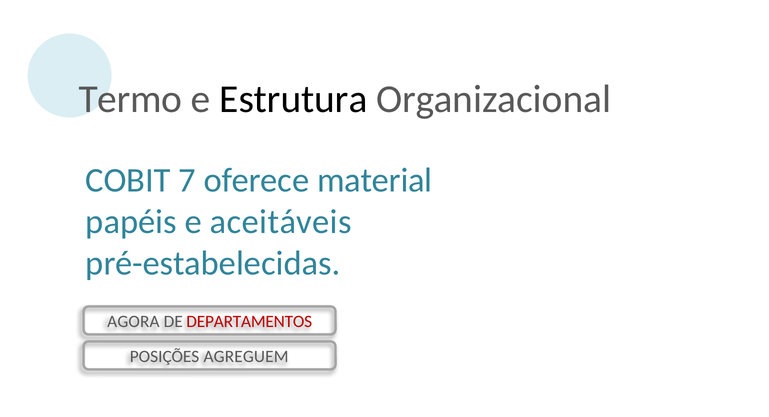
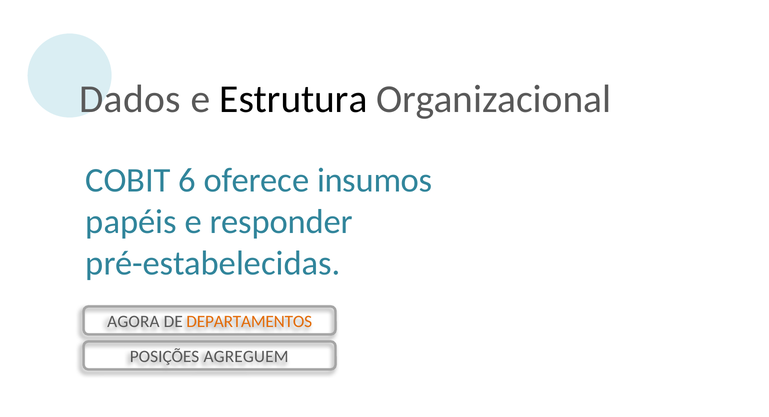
Termo: Termo -> Dados (130, 99)
7: 7 -> 6 (187, 180)
material: material -> insumos (375, 180)
aceitáveis: aceitáveis -> responder (281, 222)
DEPARTAMENTOS colour: red -> orange (249, 322)
